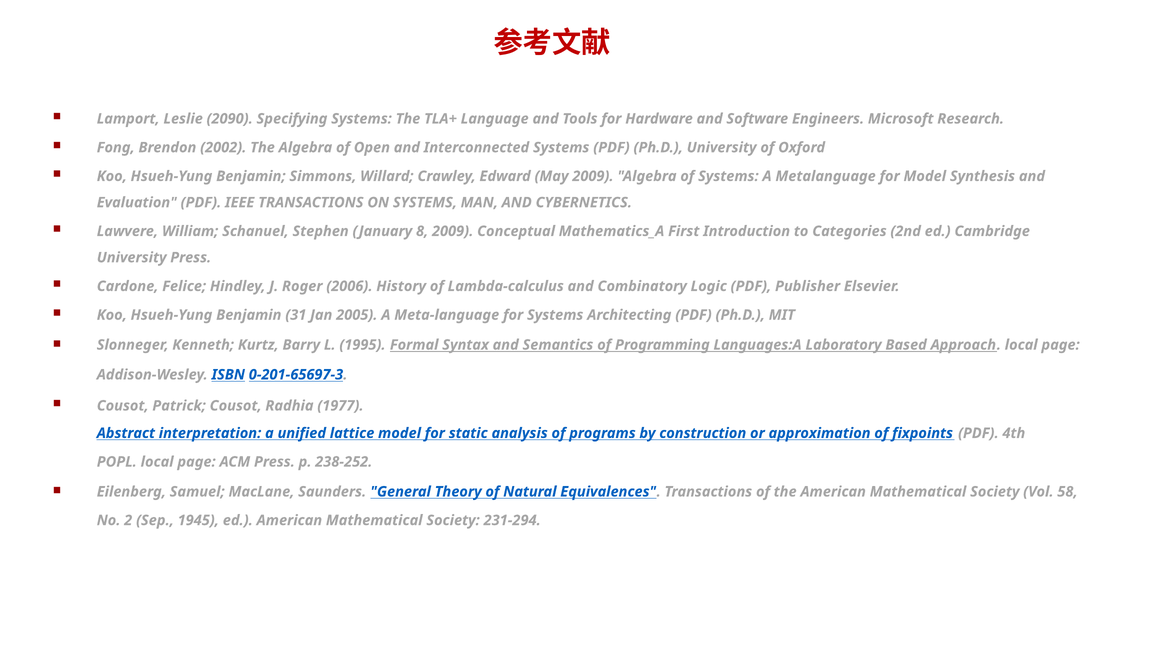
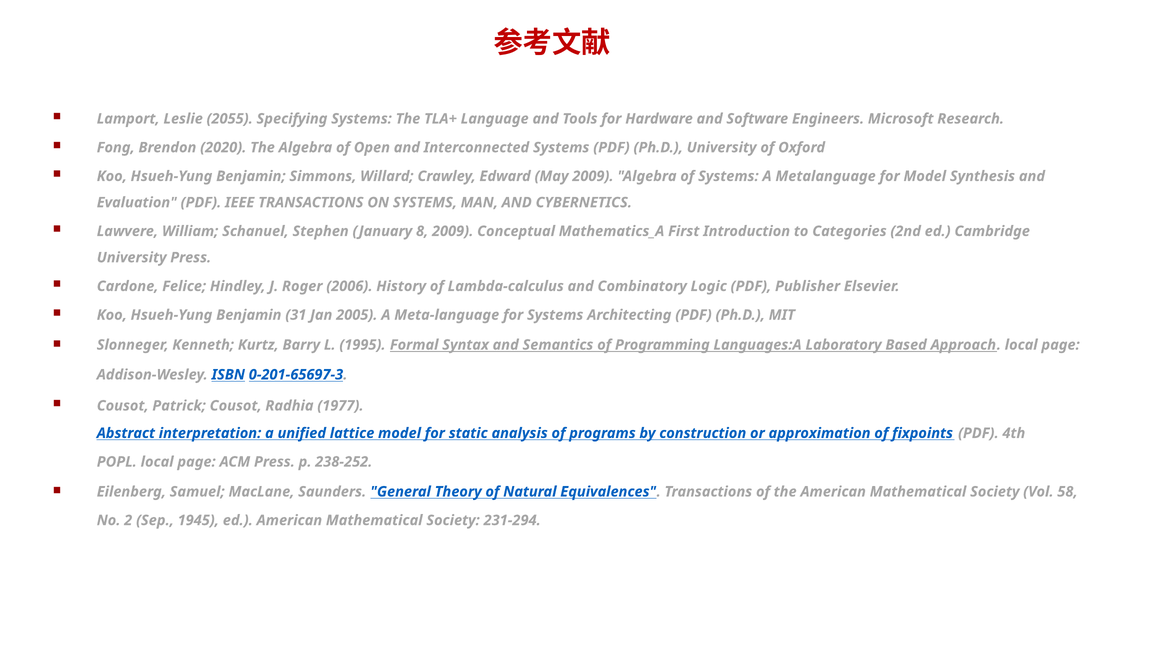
2090: 2090 -> 2055 (230, 119)
2002: 2002 -> 2020 (223, 148)
